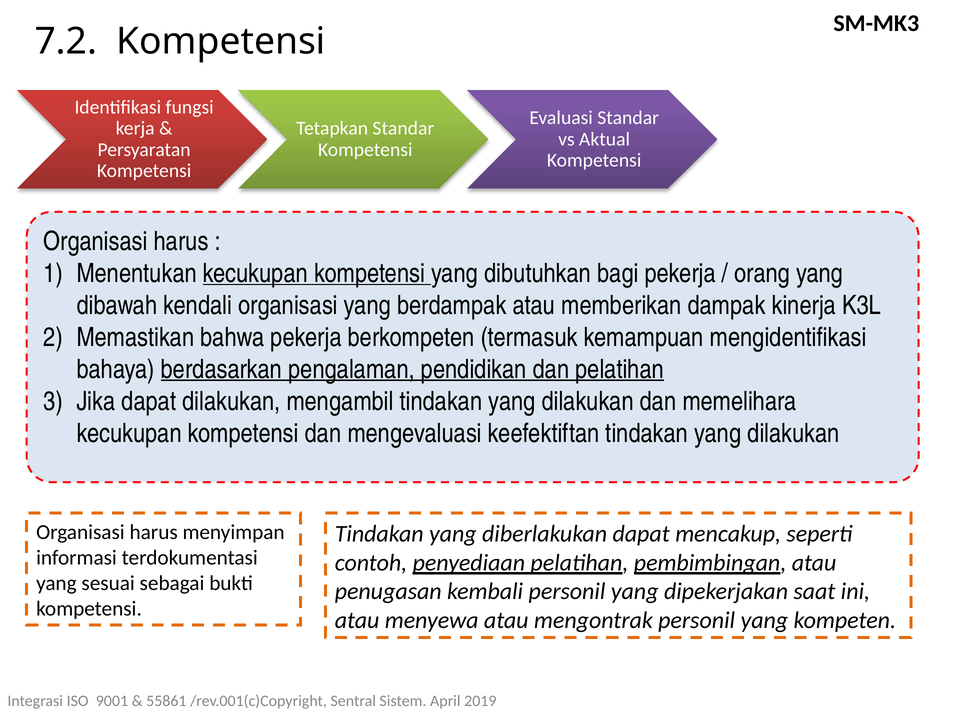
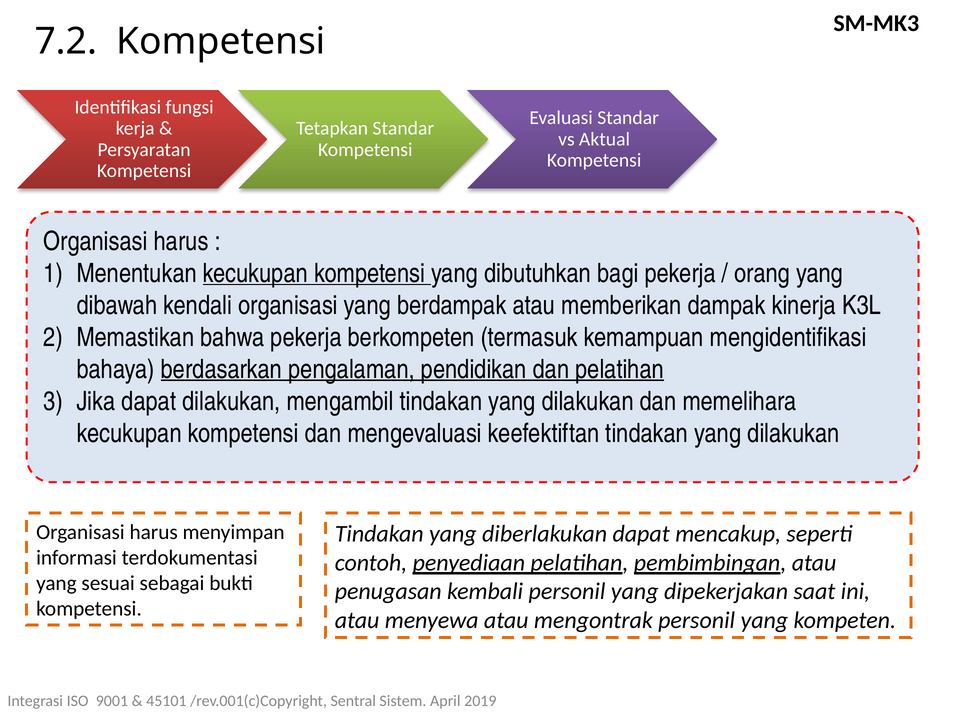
55861: 55861 -> 45101 (166, 701)
